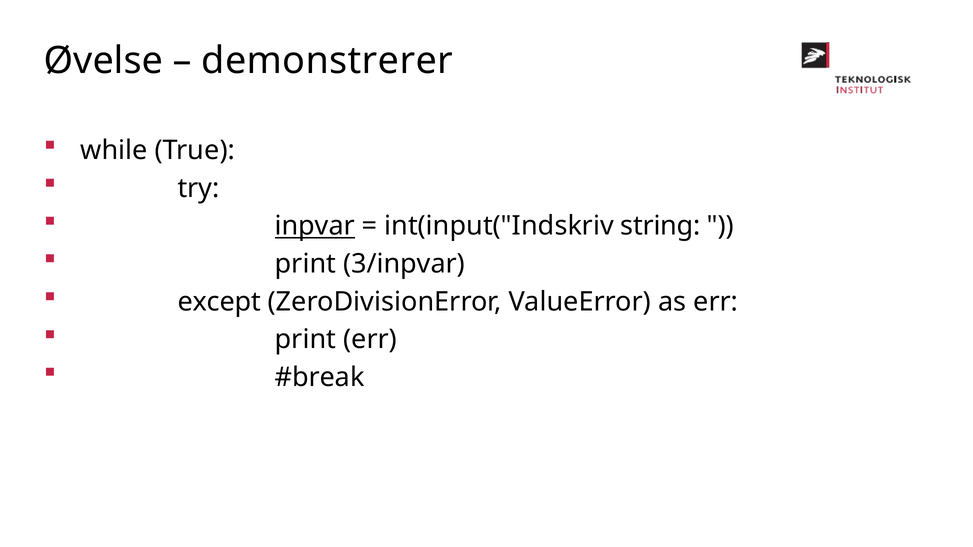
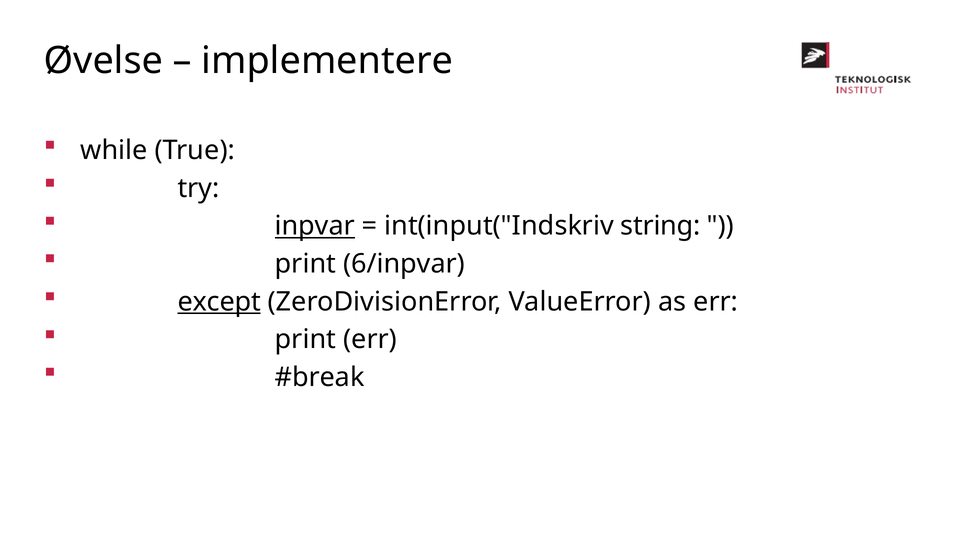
demonstrerer: demonstrerer -> implementere (327, 61)
3/inpvar: 3/inpvar -> 6/inpvar (404, 264)
except underline: none -> present (219, 302)
